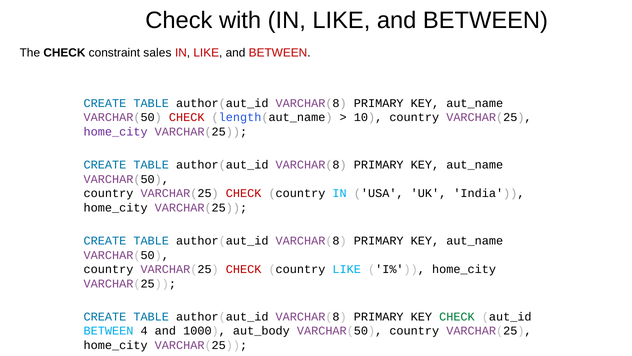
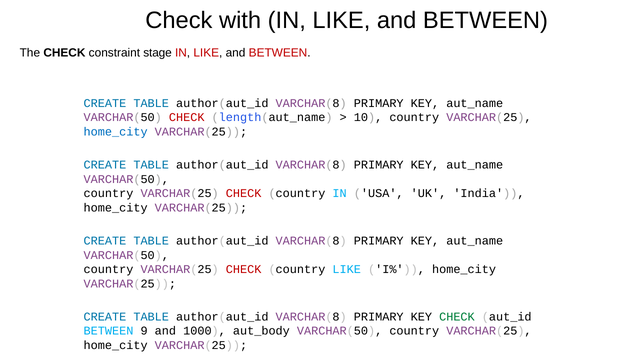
sales: sales -> stage (158, 53)
home_city colour: purple -> blue (116, 132)
4: 4 -> 9 (144, 331)
